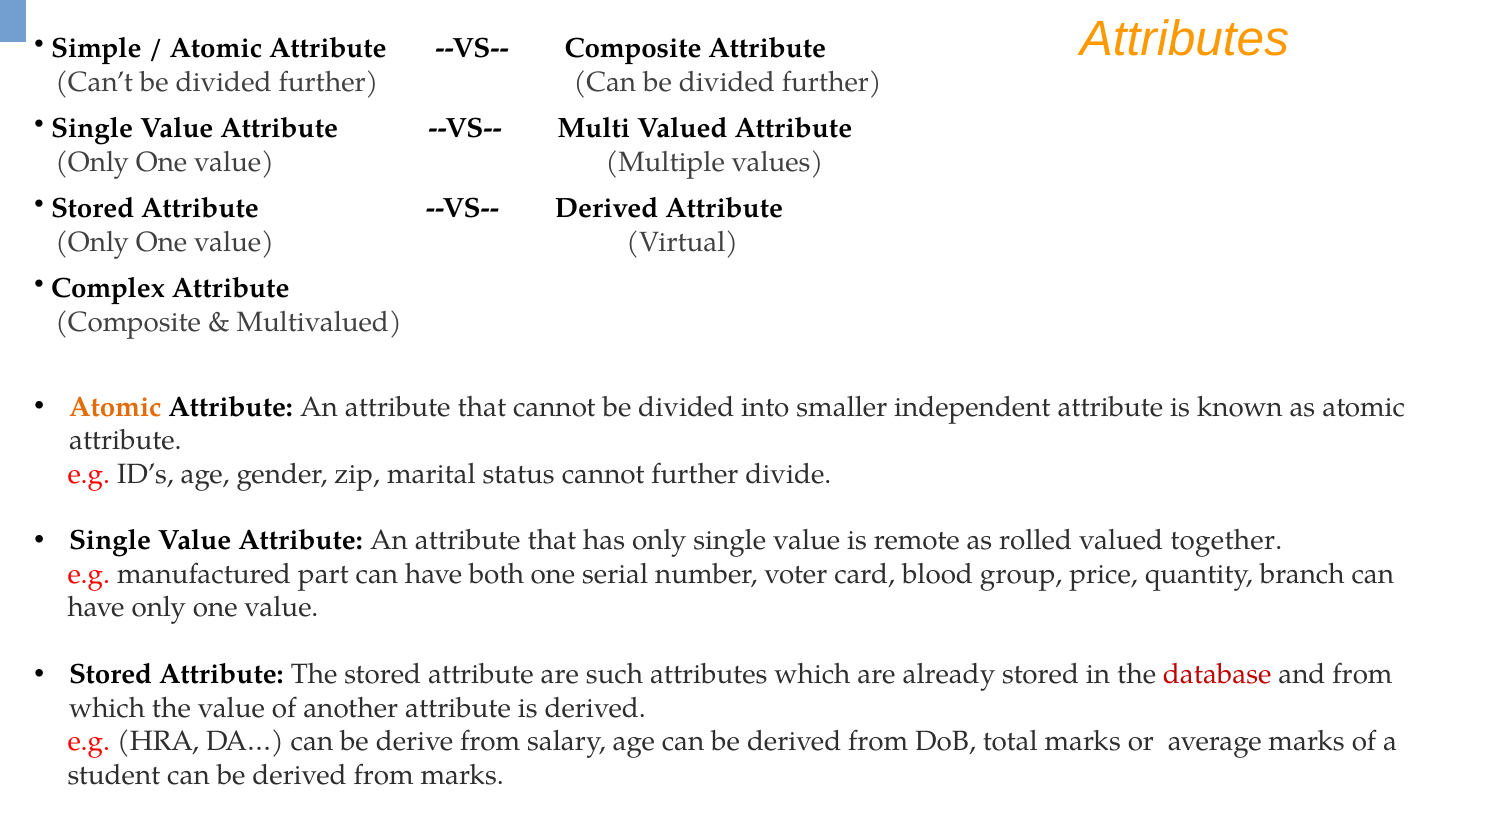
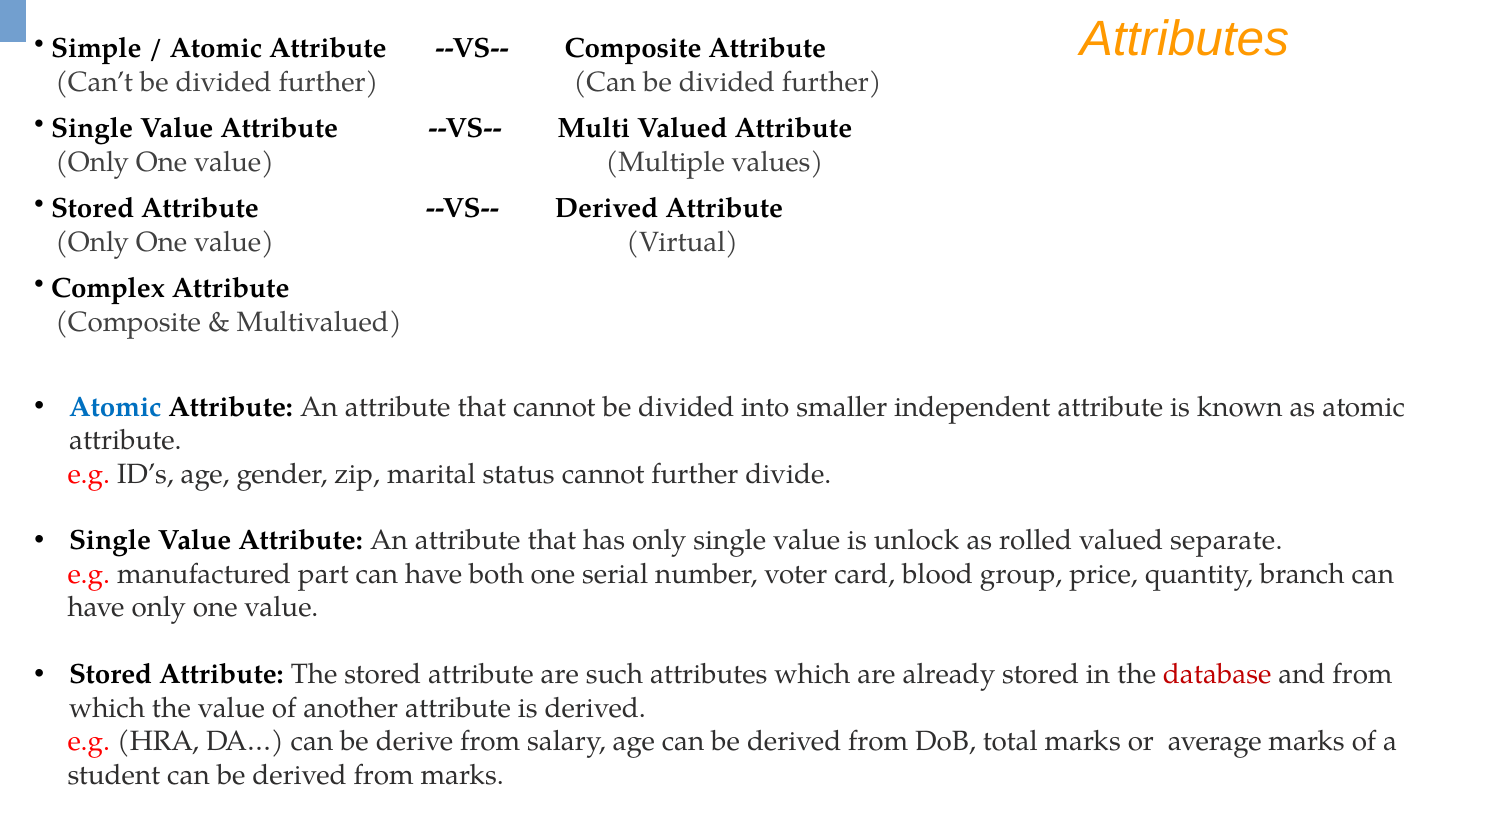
Atomic colour: orange -> blue (115, 407)
remote: remote -> unlock (917, 541)
together: together -> separate (1226, 541)
